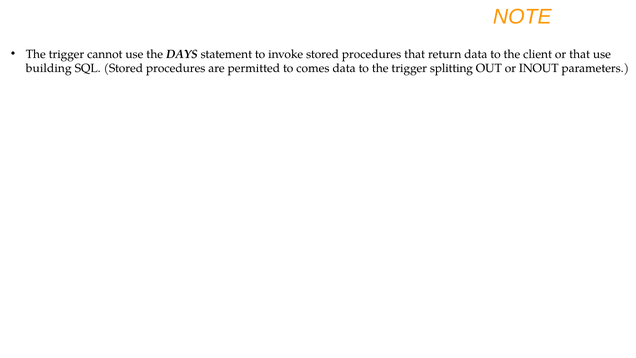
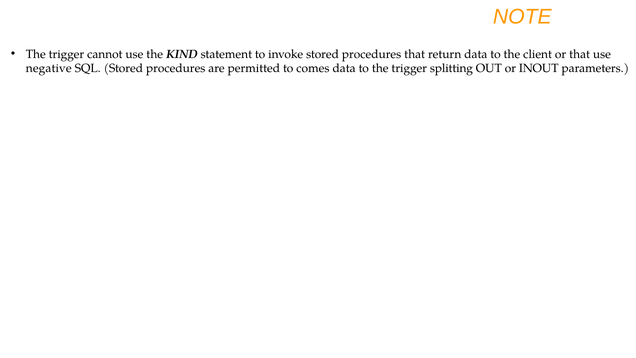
DAYS: DAYS -> KIND (182, 54)
building: building -> negative (49, 68)
